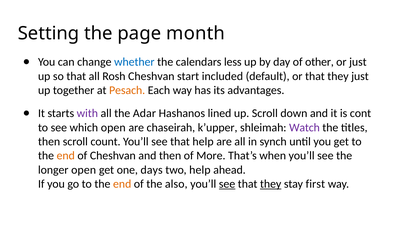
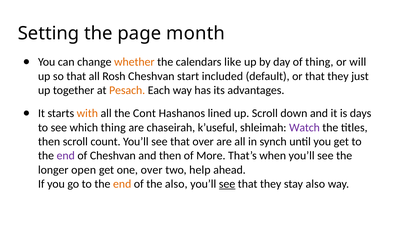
whether colour: blue -> orange (134, 62)
less: less -> like (233, 62)
of other: other -> thing (319, 62)
or just: just -> will (358, 62)
with colour: purple -> orange (87, 113)
Adar: Adar -> Cont (144, 113)
cont: cont -> days (361, 113)
which open: open -> thing (113, 128)
k’upper: k’upper -> k’useful (218, 128)
that help: help -> over (203, 142)
end colour: orange -> purple (66, 156)
one days: days -> over (152, 170)
they underline: present -> none (271, 184)
stay first: first -> also (315, 184)
